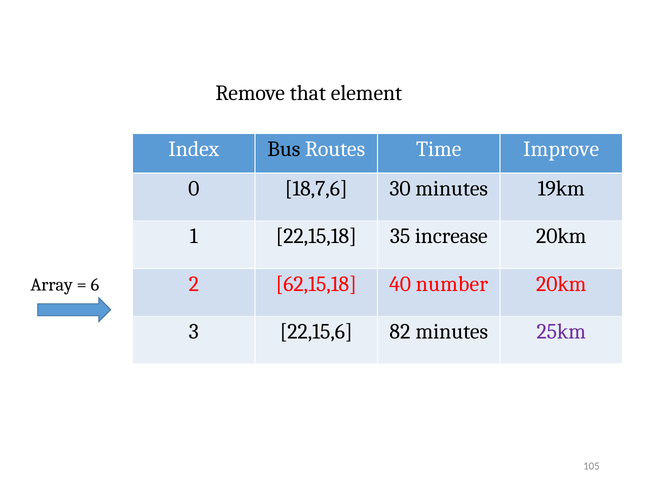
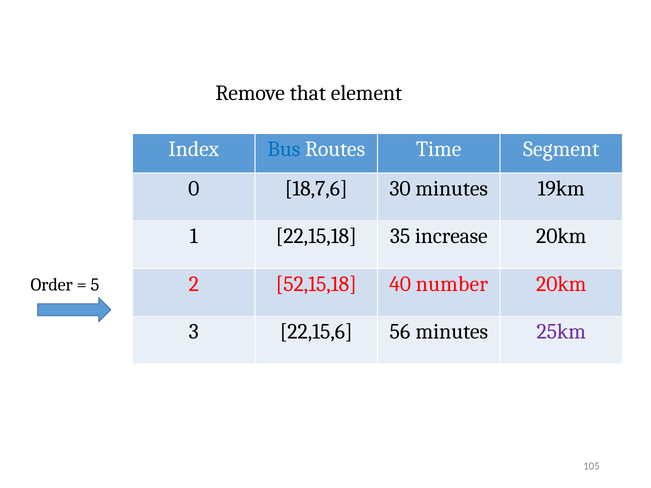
Bus colour: black -> blue (284, 149)
Improve: Improve -> Segment (561, 149)
62,15,18: 62,15,18 -> 52,15,18 (316, 284)
Array: Array -> Order (52, 285)
6: 6 -> 5 (95, 285)
82: 82 -> 56 (400, 332)
